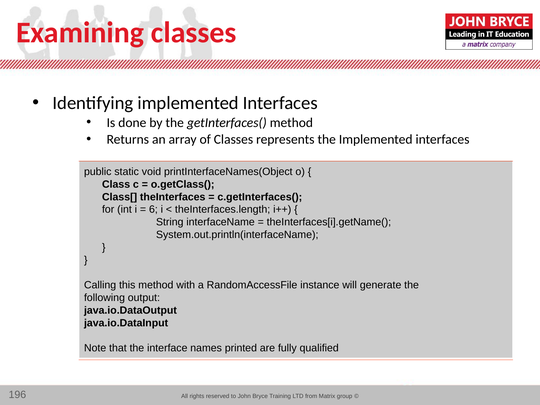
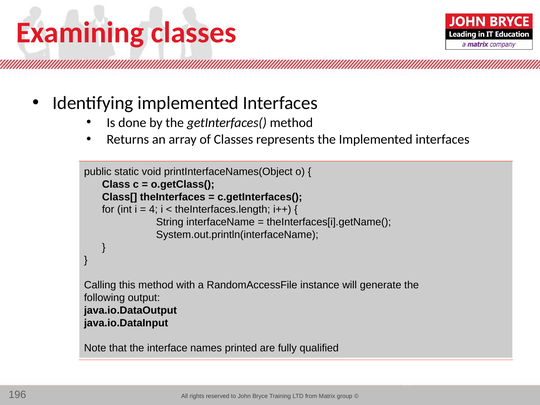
6: 6 -> 4 (153, 210)
